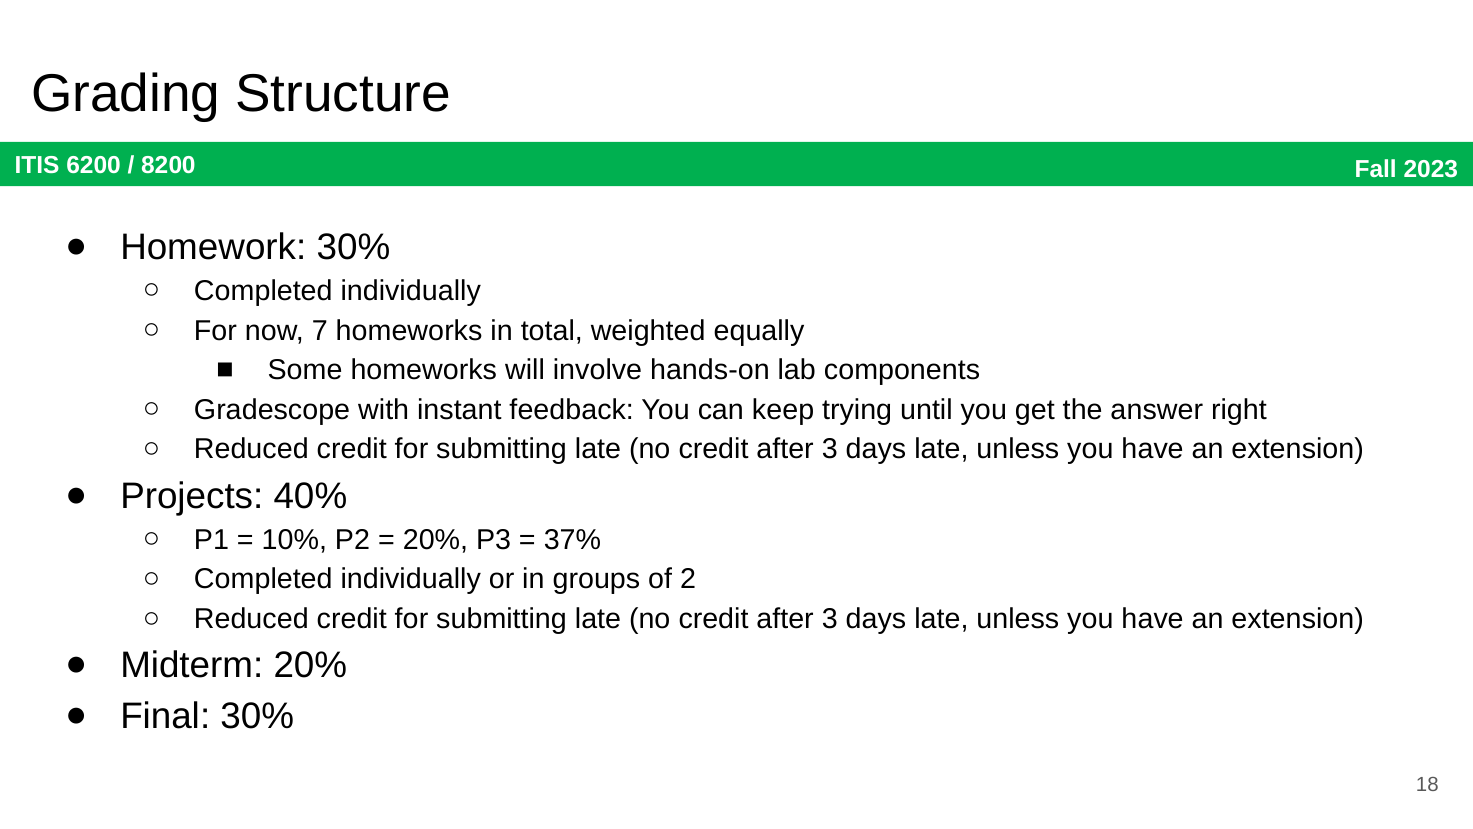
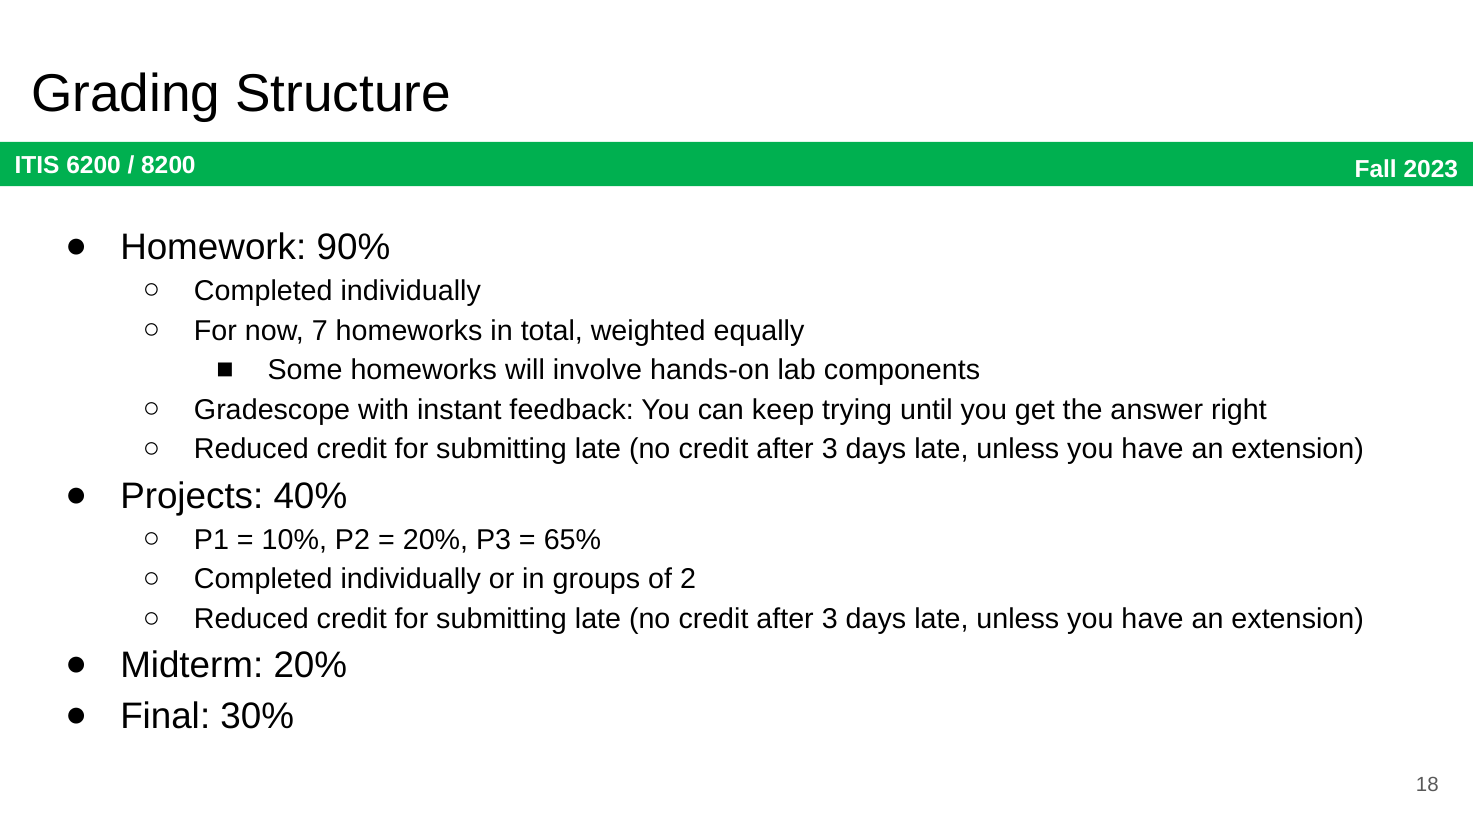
Homework 30%: 30% -> 90% (353, 247)
37%: 37% -> 65% (572, 540)
